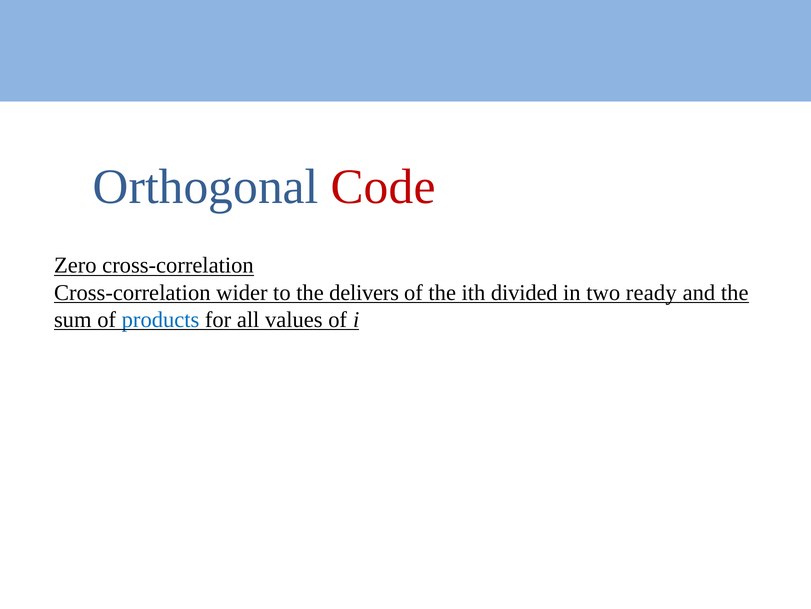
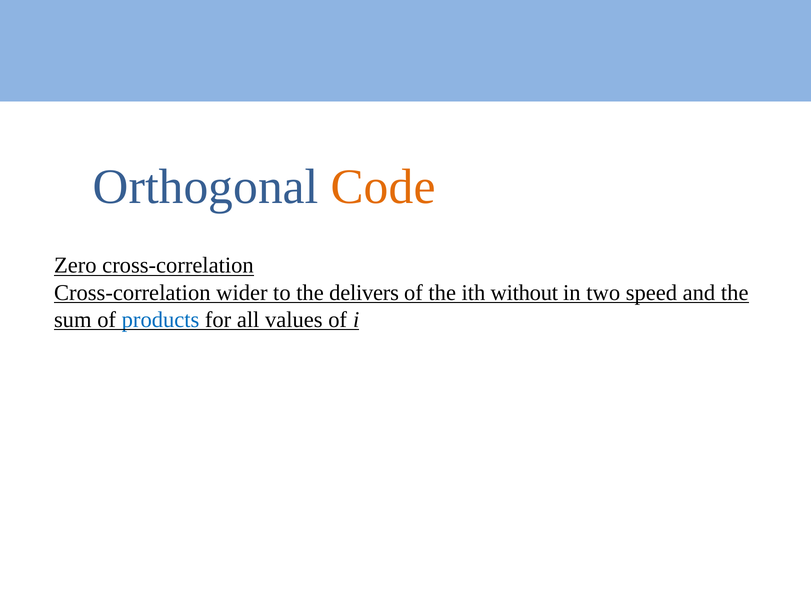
Code colour: red -> orange (383, 186)
divided: divided -> without (524, 292)
ready: ready -> speed (651, 292)
